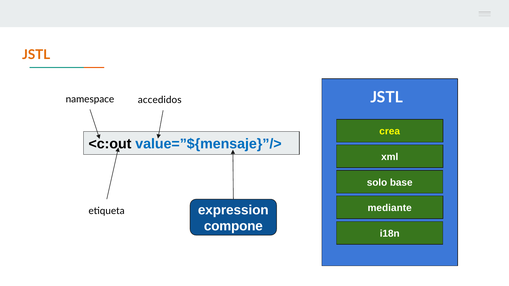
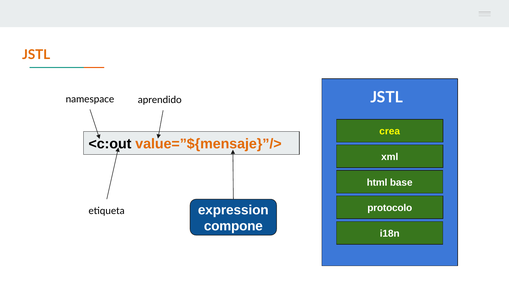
accedidos: accedidos -> aprendido (160, 100)
value=”${mensaje}”/> colour: blue -> orange (208, 144)
solo: solo -> html (377, 183)
mediante: mediante -> protocolo (390, 208)
